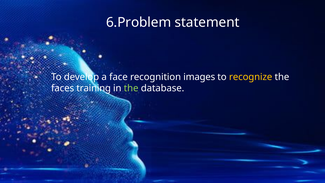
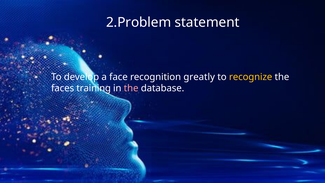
6.Problem: 6.Problem -> 2.Problem (139, 22)
images: images -> greatly (199, 77)
the colour: light green -> pink (131, 88)
